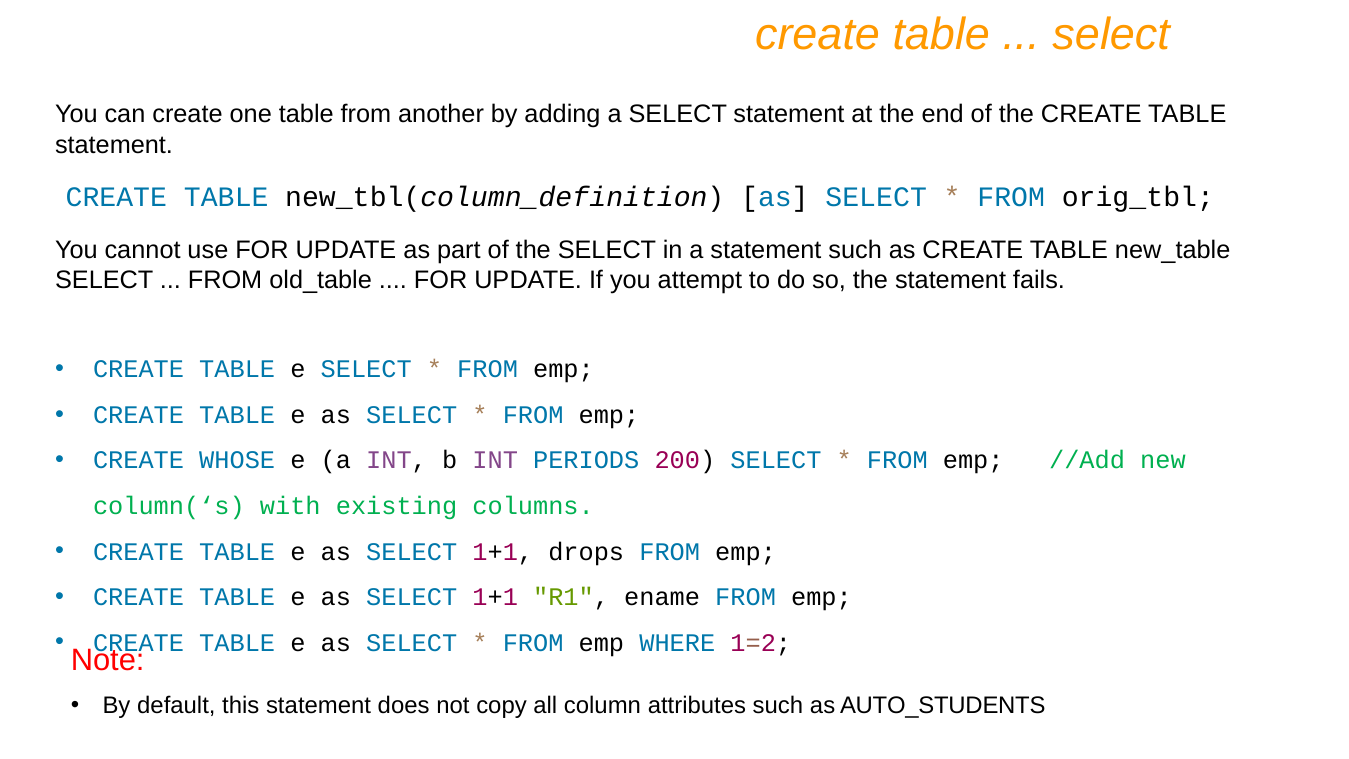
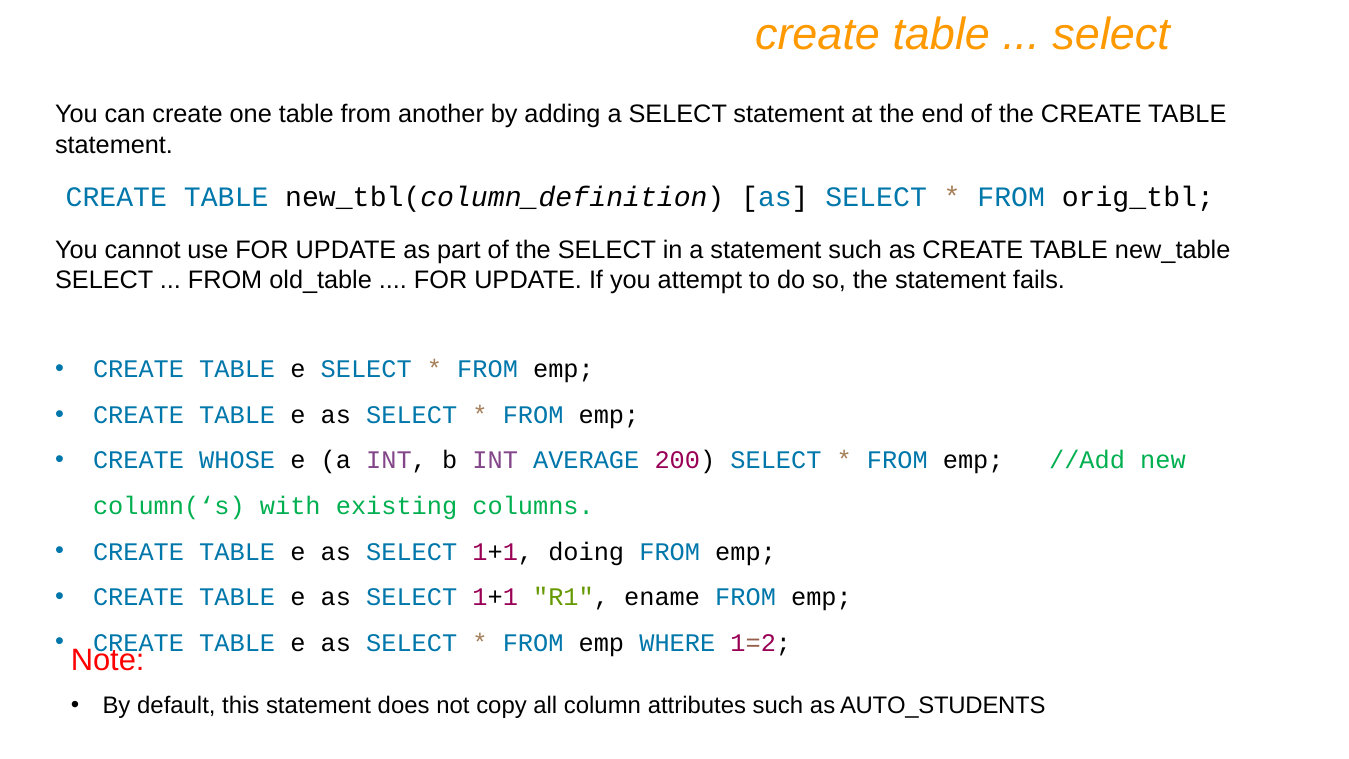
PERIODS: PERIODS -> AVERAGE (586, 461)
drops: drops -> doing (586, 552)
